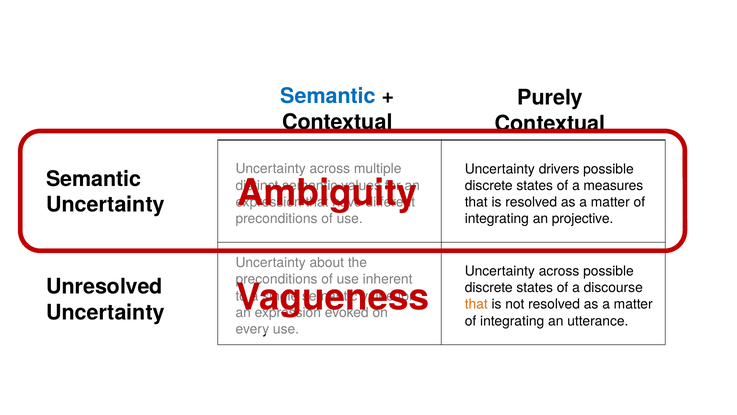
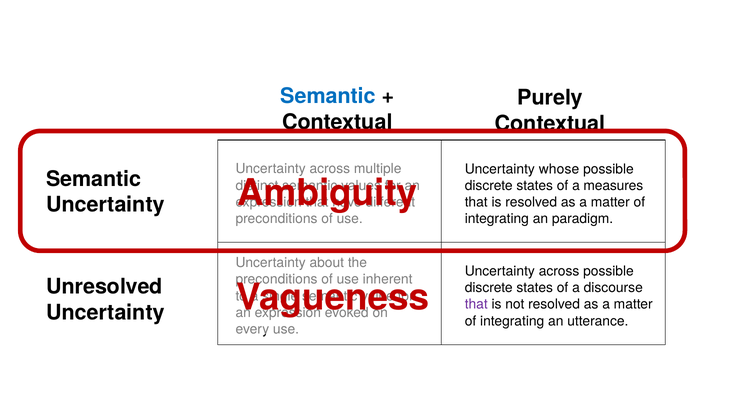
drivers: drivers -> whose (559, 169)
projective: projective -> paradigm (583, 219)
that colour: orange -> purple (476, 304)
